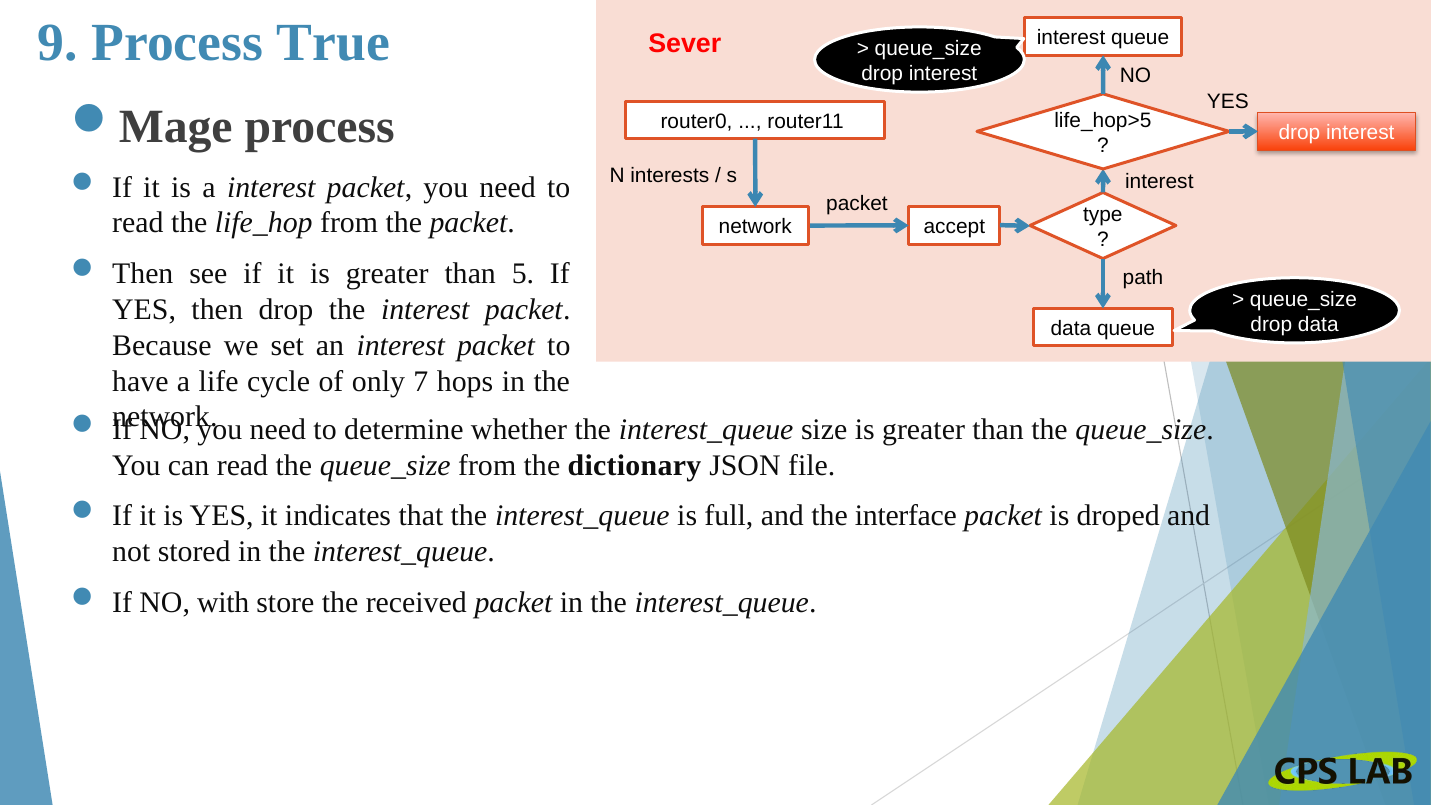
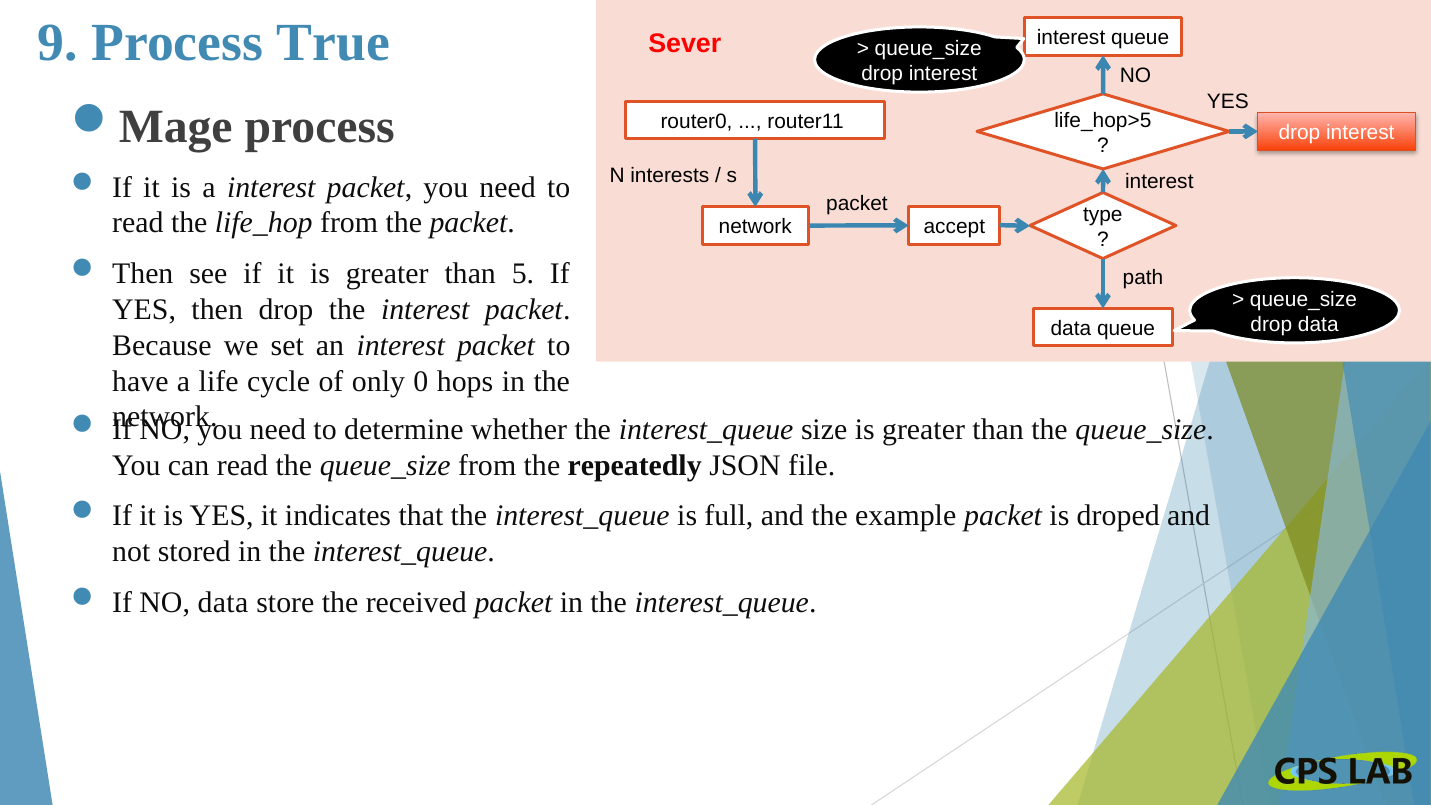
7: 7 -> 0 (421, 381)
dictionary: dictionary -> repeatedly (635, 465)
interface: interface -> example (906, 516)
NO with: with -> data (223, 602)
